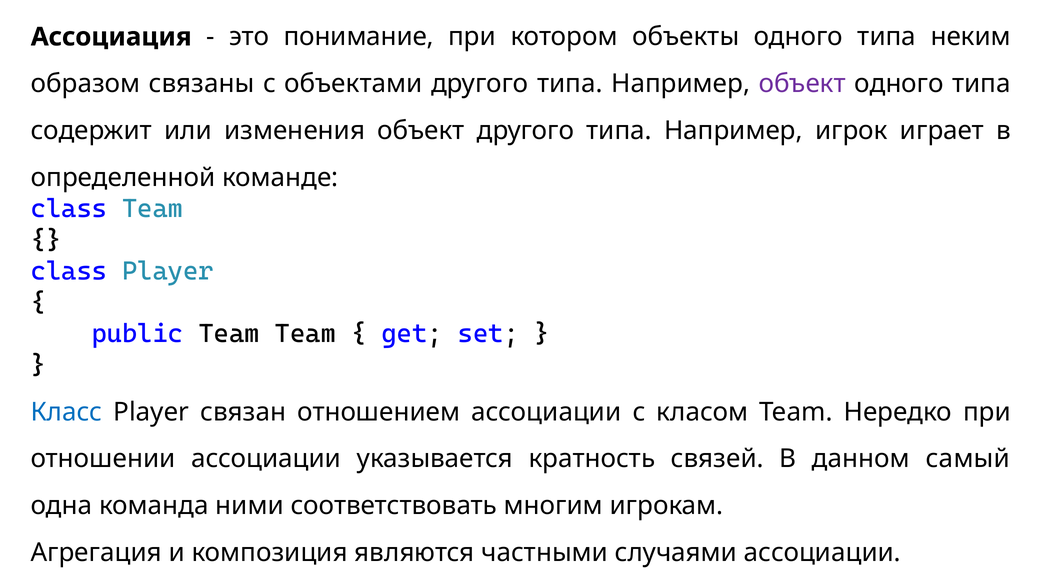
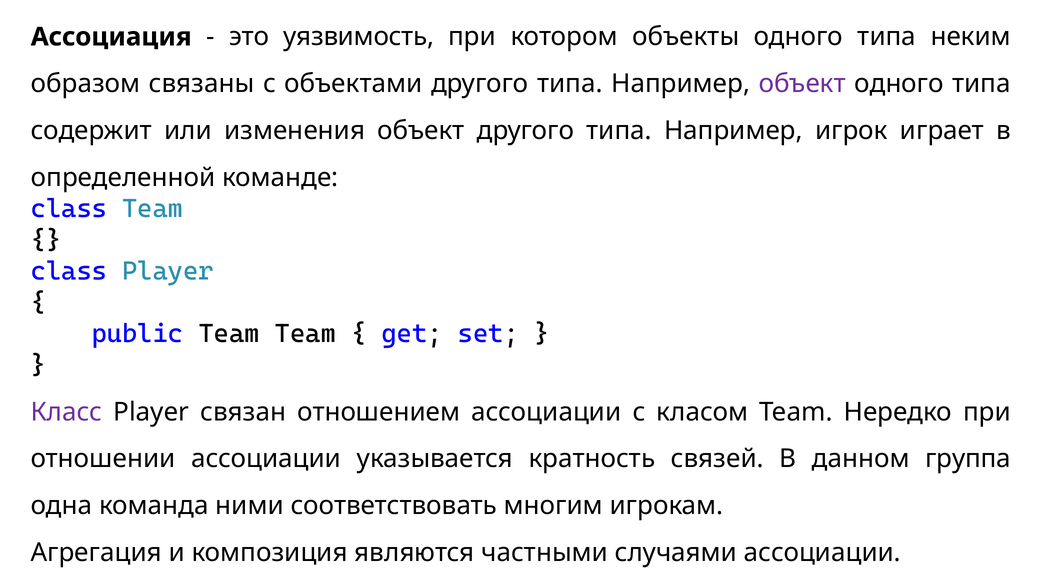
понимание: понимание -> уязвимость (359, 37)
Класс colour: blue -> purple (67, 412)
самый: самый -> группа (968, 459)
